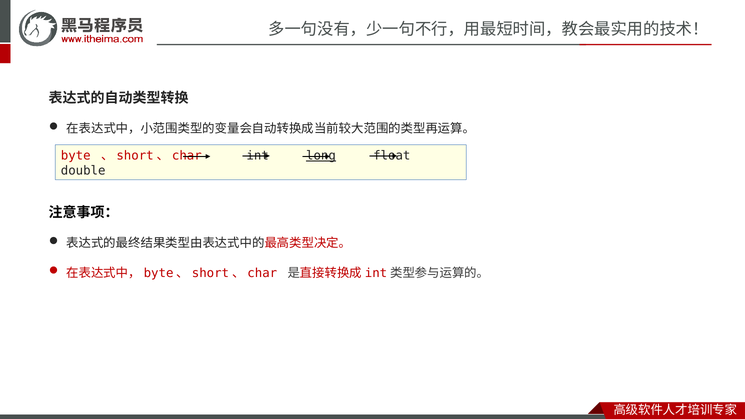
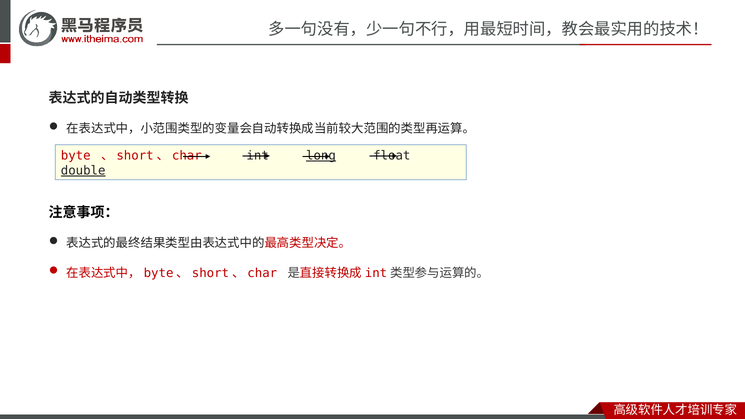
double underline: none -> present (83, 171)
